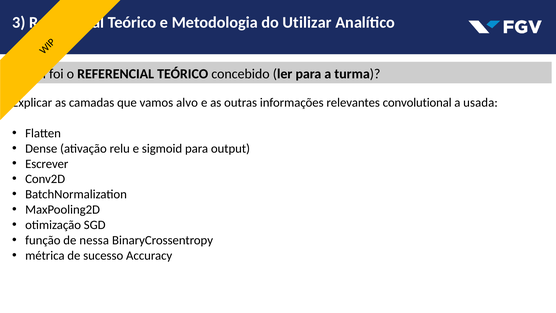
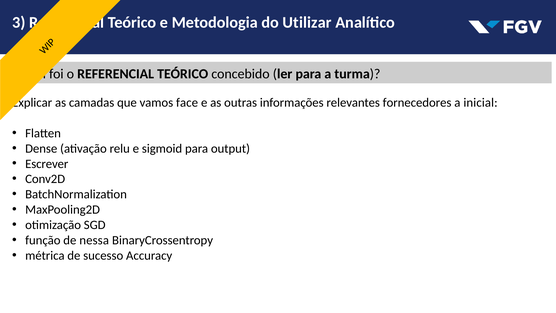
alvo: alvo -> face (187, 103)
convolutional: convolutional -> fornecedores (417, 103)
usada: usada -> inicial (481, 103)
